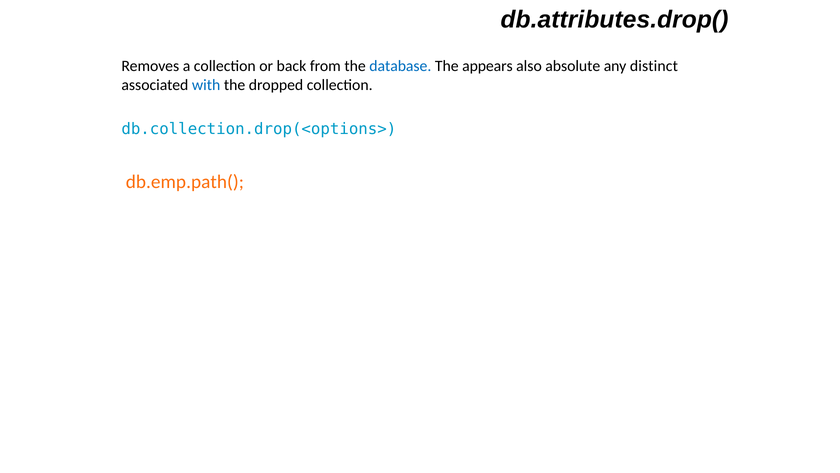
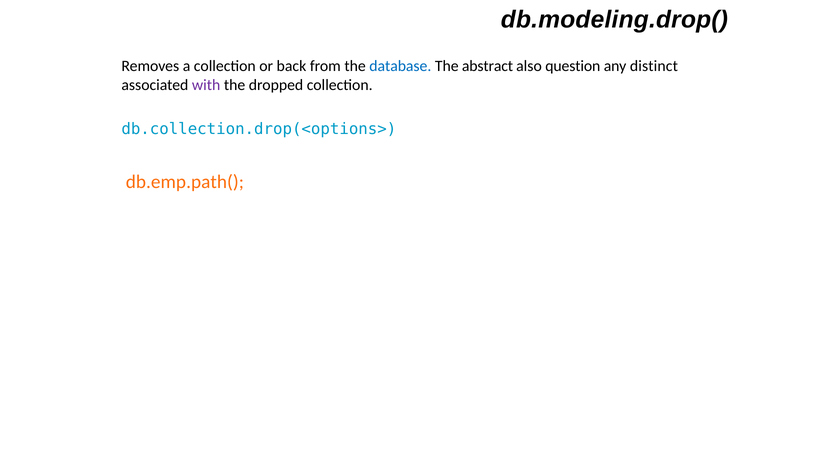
db.attributes.drop(: db.attributes.drop( -> db.modeling.drop( (614, 19)
appears: appears -> abstract (487, 66)
absolute: absolute -> question (573, 66)
with colour: blue -> purple (206, 85)
